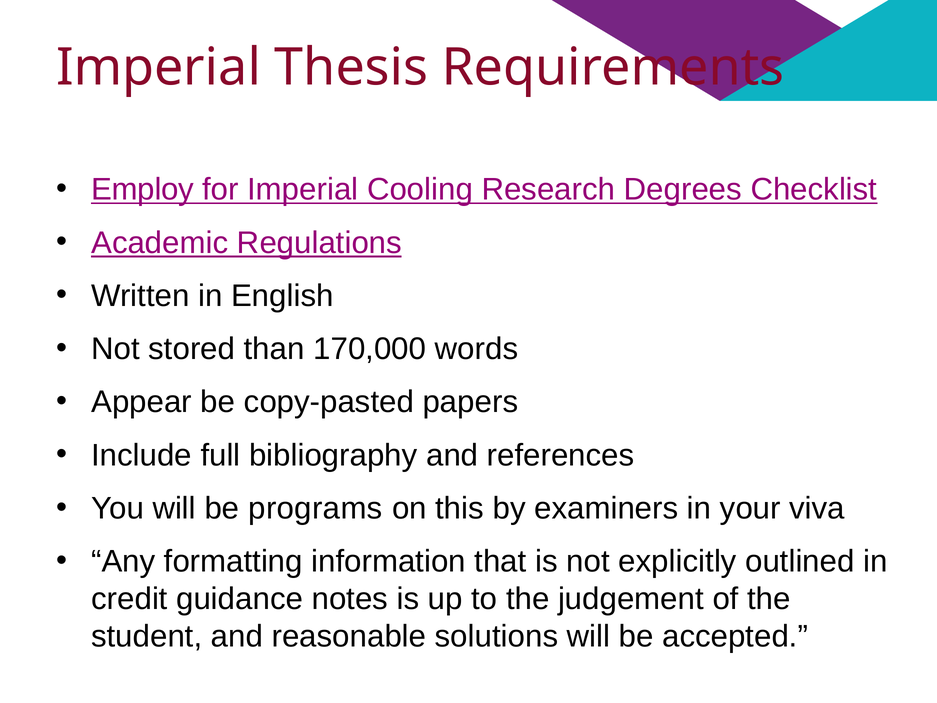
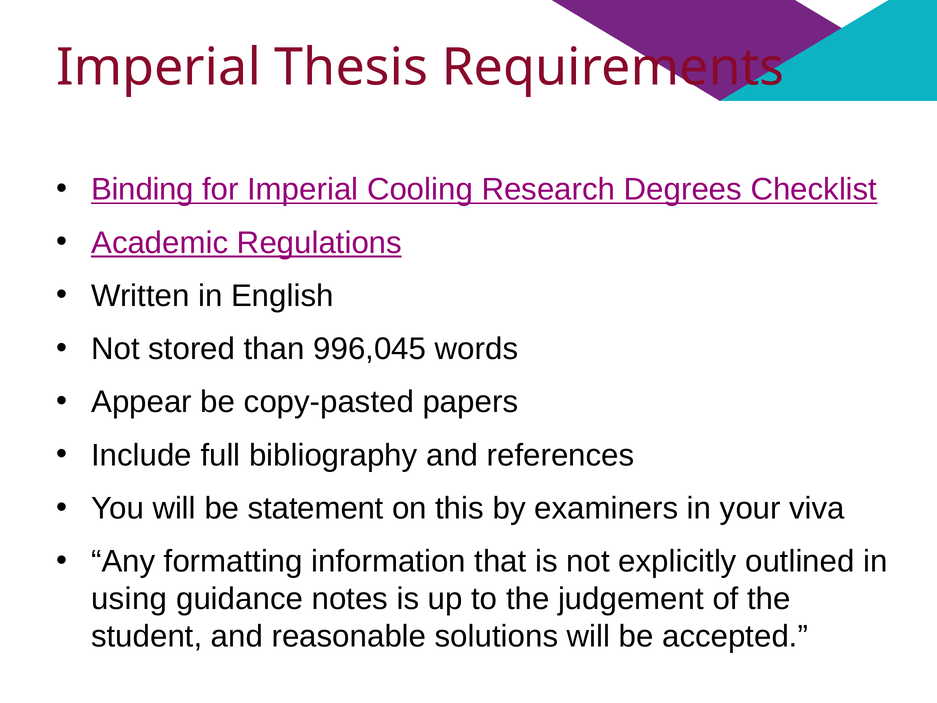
Employ: Employ -> Binding (143, 190)
170,000: 170,000 -> 996,045 (370, 349)
programs: programs -> statement (316, 508)
credit: credit -> using (129, 599)
